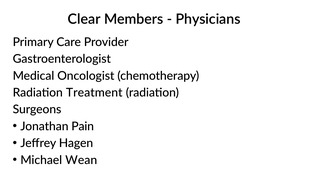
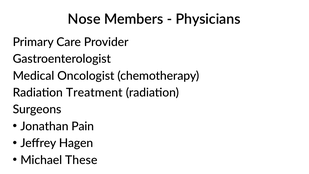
Clear: Clear -> Nose (84, 19)
Wean: Wean -> These (81, 160)
